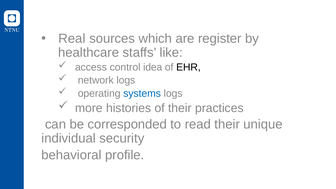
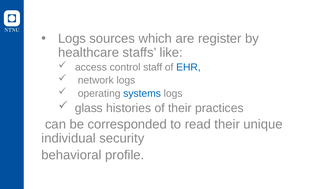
Real: Real -> Logs (72, 38)
idea: idea -> staff (153, 67)
EHR colour: black -> blue (188, 67)
more: more -> glass (89, 108)
